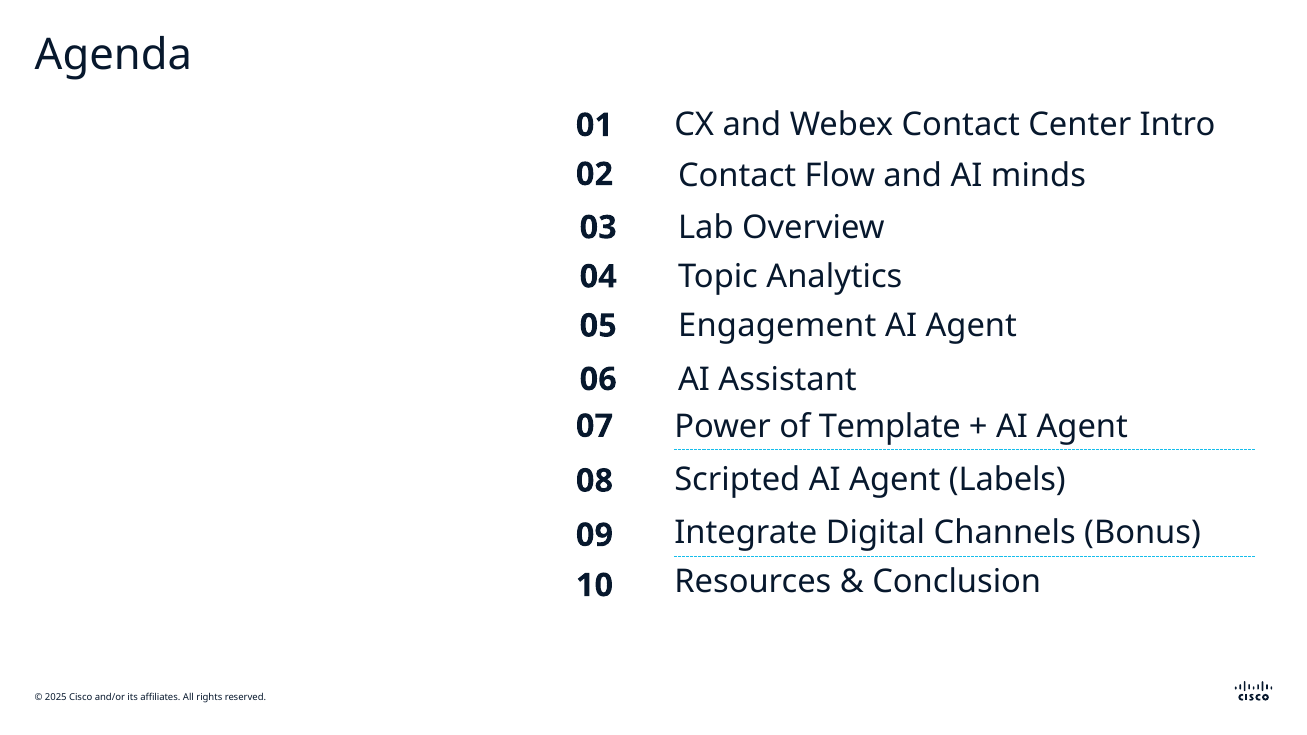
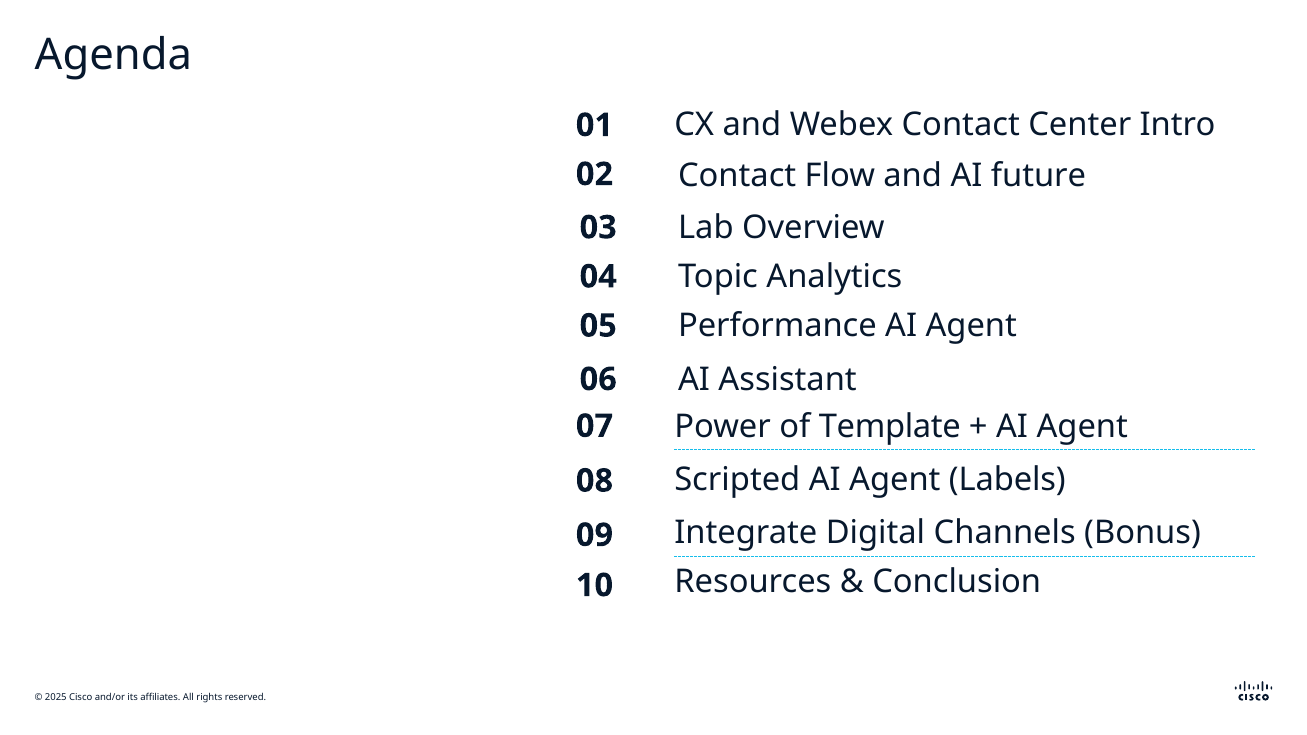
minds: minds -> future (1038, 175)
Engagement: Engagement -> Performance (777, 325)
